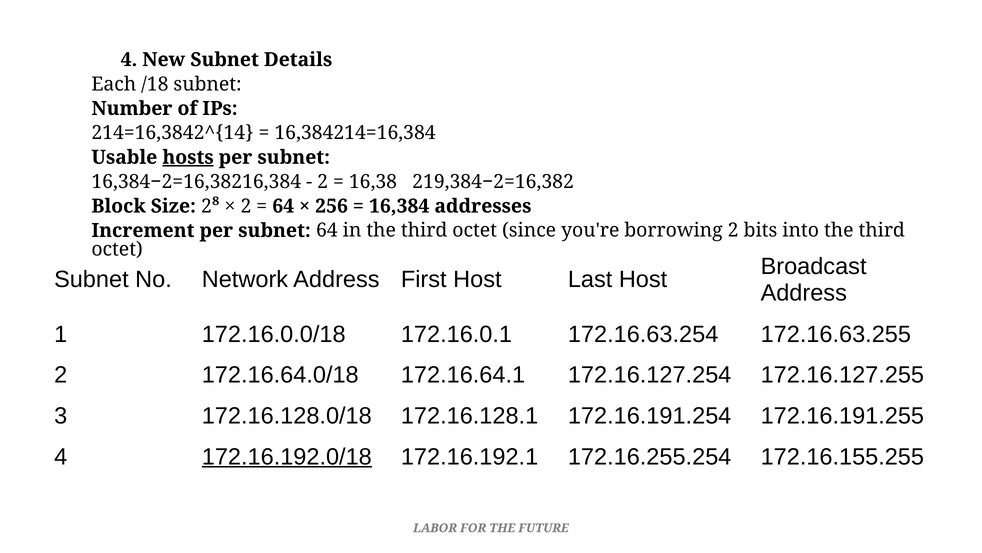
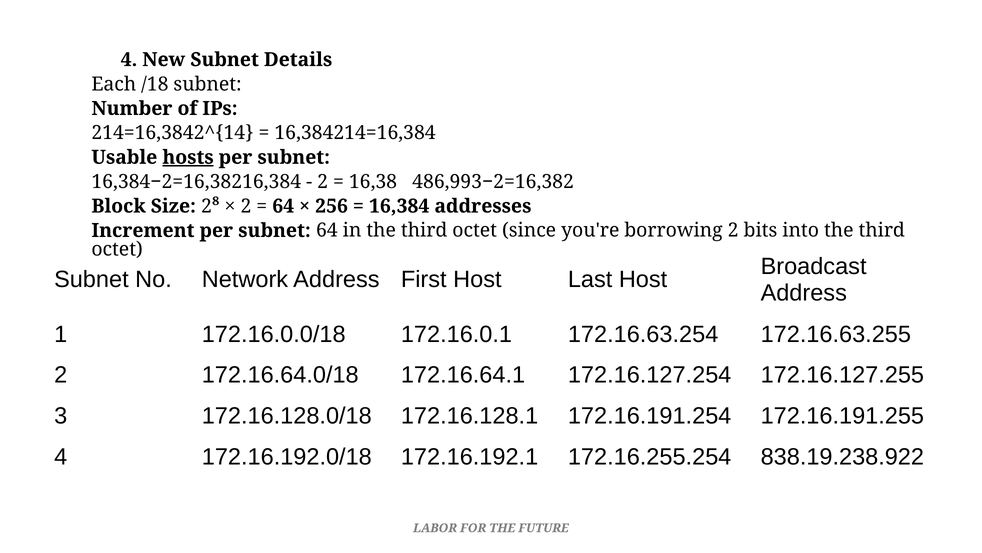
219,384−2=16,382: 219,384−2=16,382 -> 486,993−2=16,382 (493, 182)
172.16.192.0/18 underline: present -> none (287, 456)
172.16.155.255: 172.16.155.255 -> 838.19.238.922 (842, 456)
